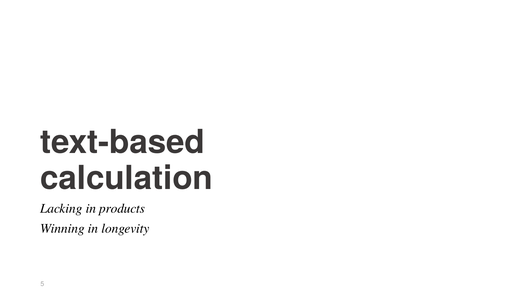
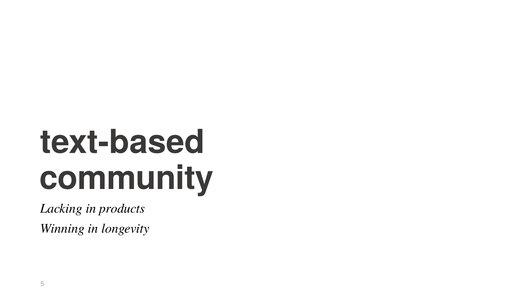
calculation: calculation -> community (127, 178)
